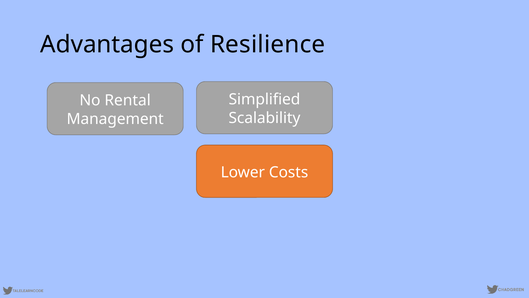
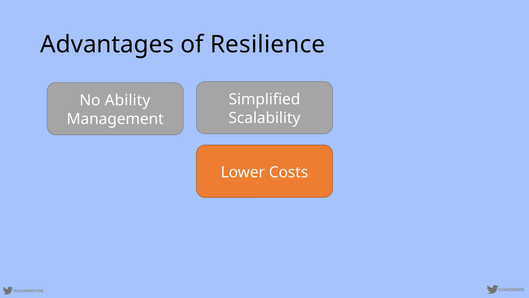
Rental: Rental -> Ability (128, 100)
